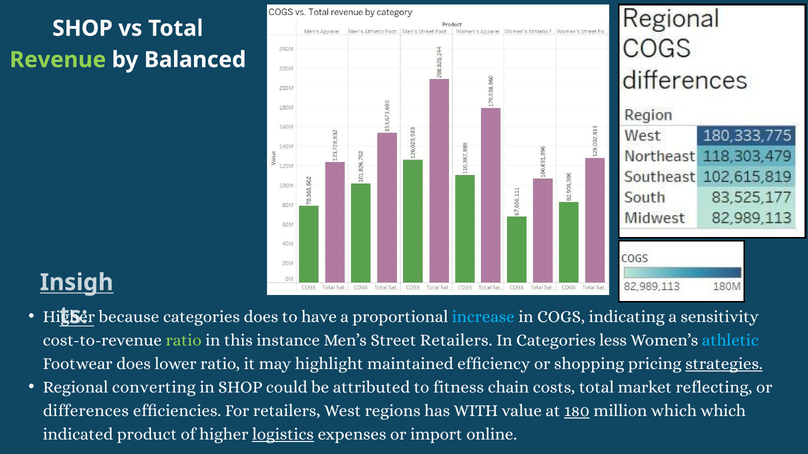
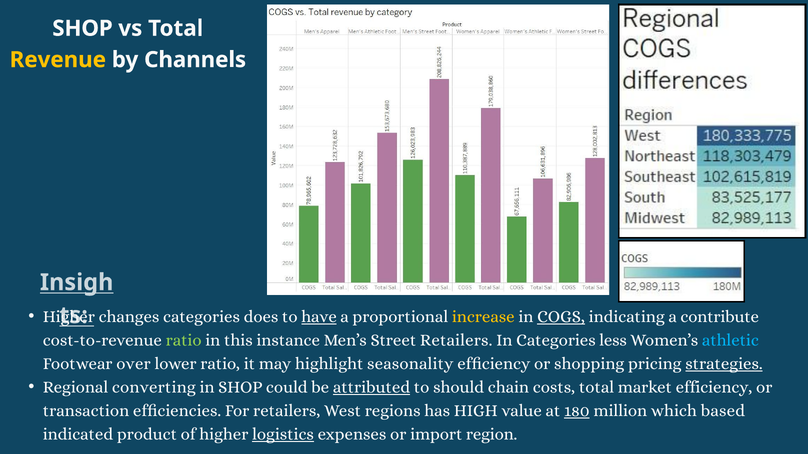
Revenue colour: light green -> yellow (58, 60)
Balanced: Balanced -> Channels (195, 60)
because: because -> changes (129, 317)
have underline: none -> present (319, 317)
increase colour: light blue -> yellow (483, 317)
COGS underline: none -> present (561, 317)
sensitivity: sensitivity -> contribute (720, 317)
Footwear does: does -> over (133, 364)
maintained: maintained -> seasonality (410, 364)
attributed underline: none -> present (372, 388)
fitness: fitness -> should (459, 388)
market reflecting: reflecting -> efficiency (714, 388)
differences: differences -> transaction (86, 411)
WITH: WITH -> HIGH (476, 411)
which which: which -> based (723, 411)
online: online -> region (492, 435)
